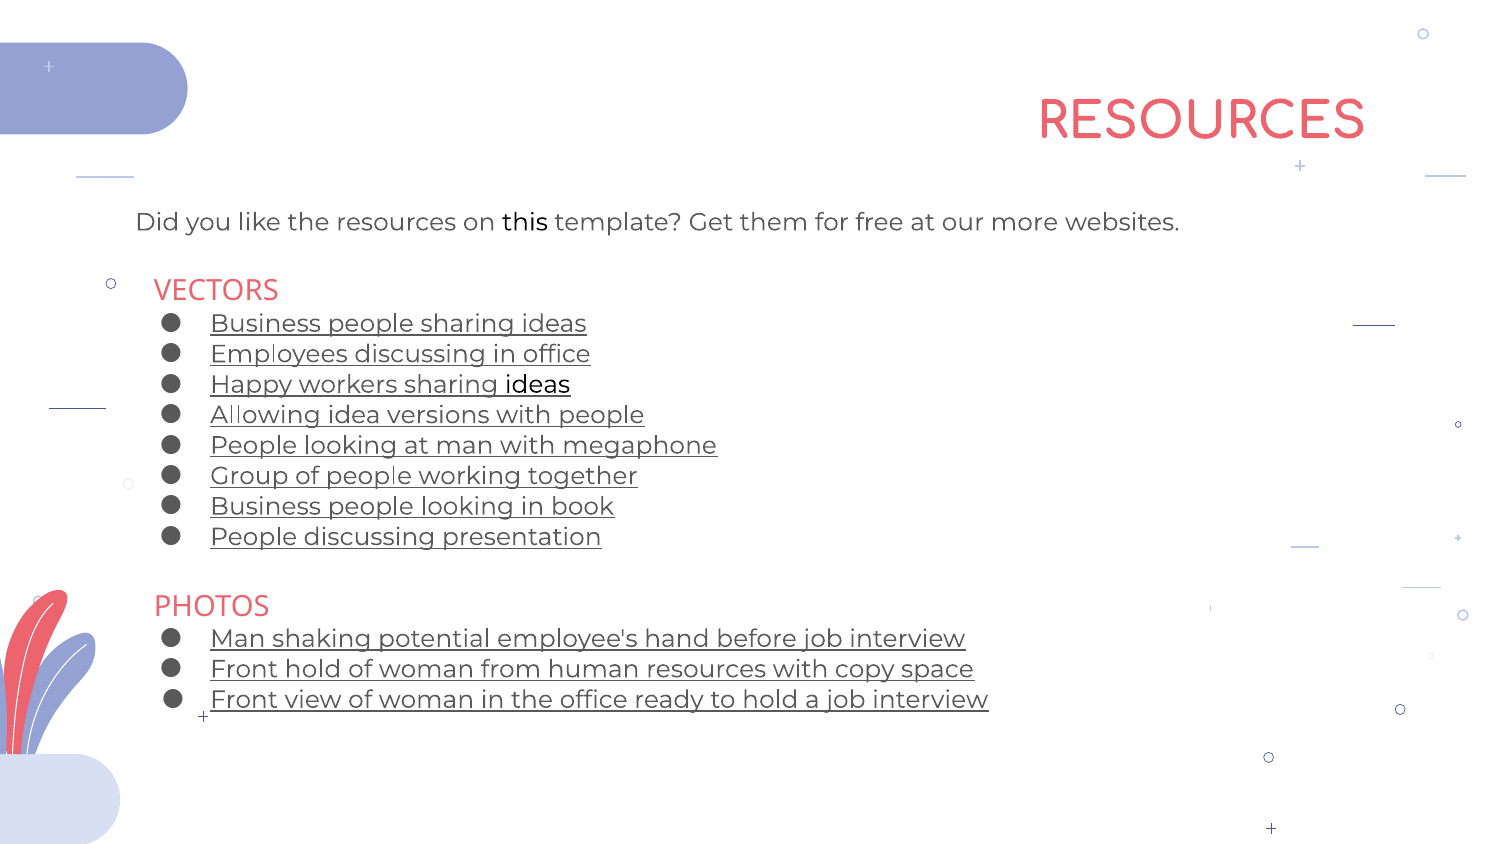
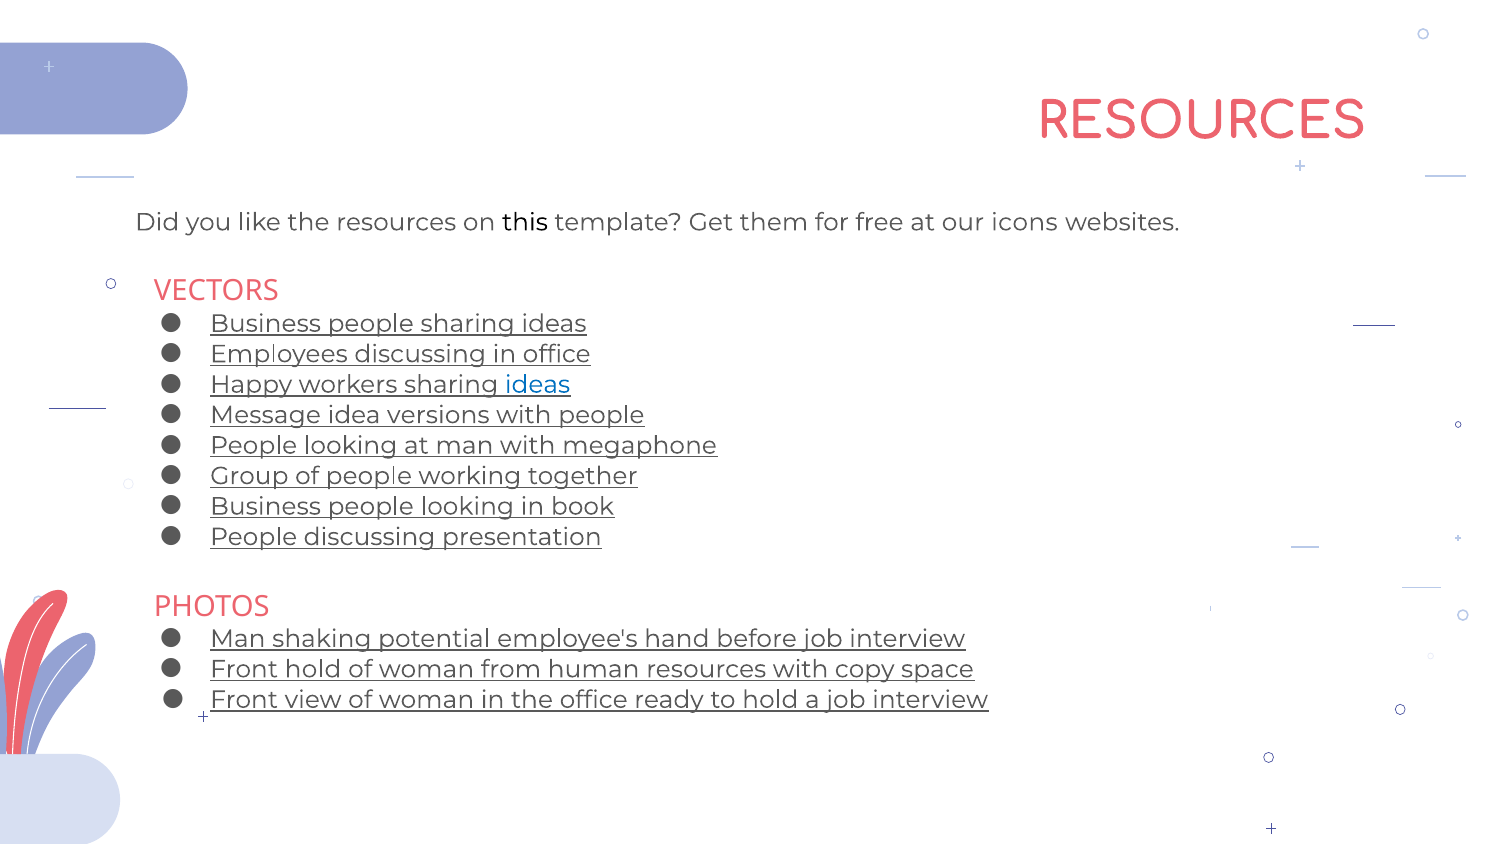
more: more -> icons (1024, 222)
ideas colour: black -> blue (538, 385)
Allowing: Allowing -> Message (266, 415)
